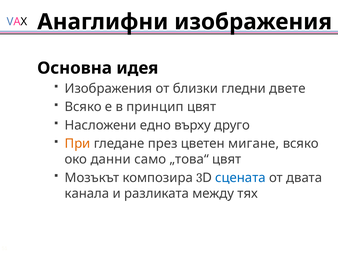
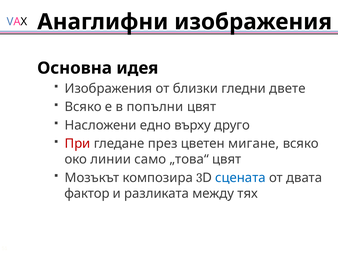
принцип: принцип -> попълни (155, 107)
При colour: orange -> red (78, 144)
данни: данни -> линии (111, 160)
канала: канала -> фактор (87, 194)
